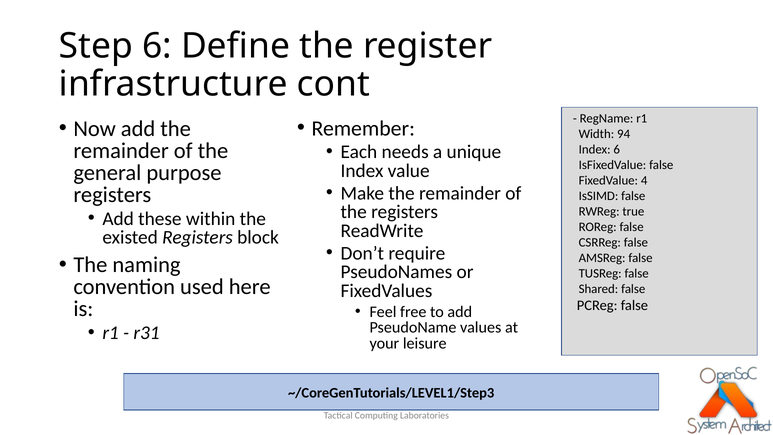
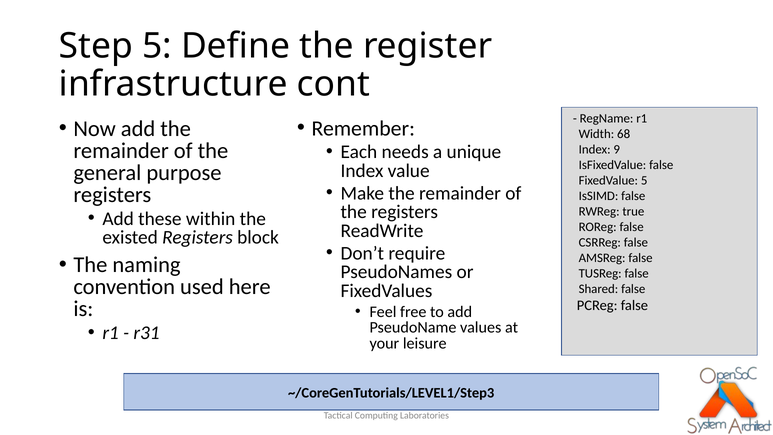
Step 6: 6 -> 5 (157, 46)
94: 94 -> 68 (624, 134)
Index 6: 6 -> 9 (617, 150)
FixedValue 4: 4 -> 5 (644, 180)
